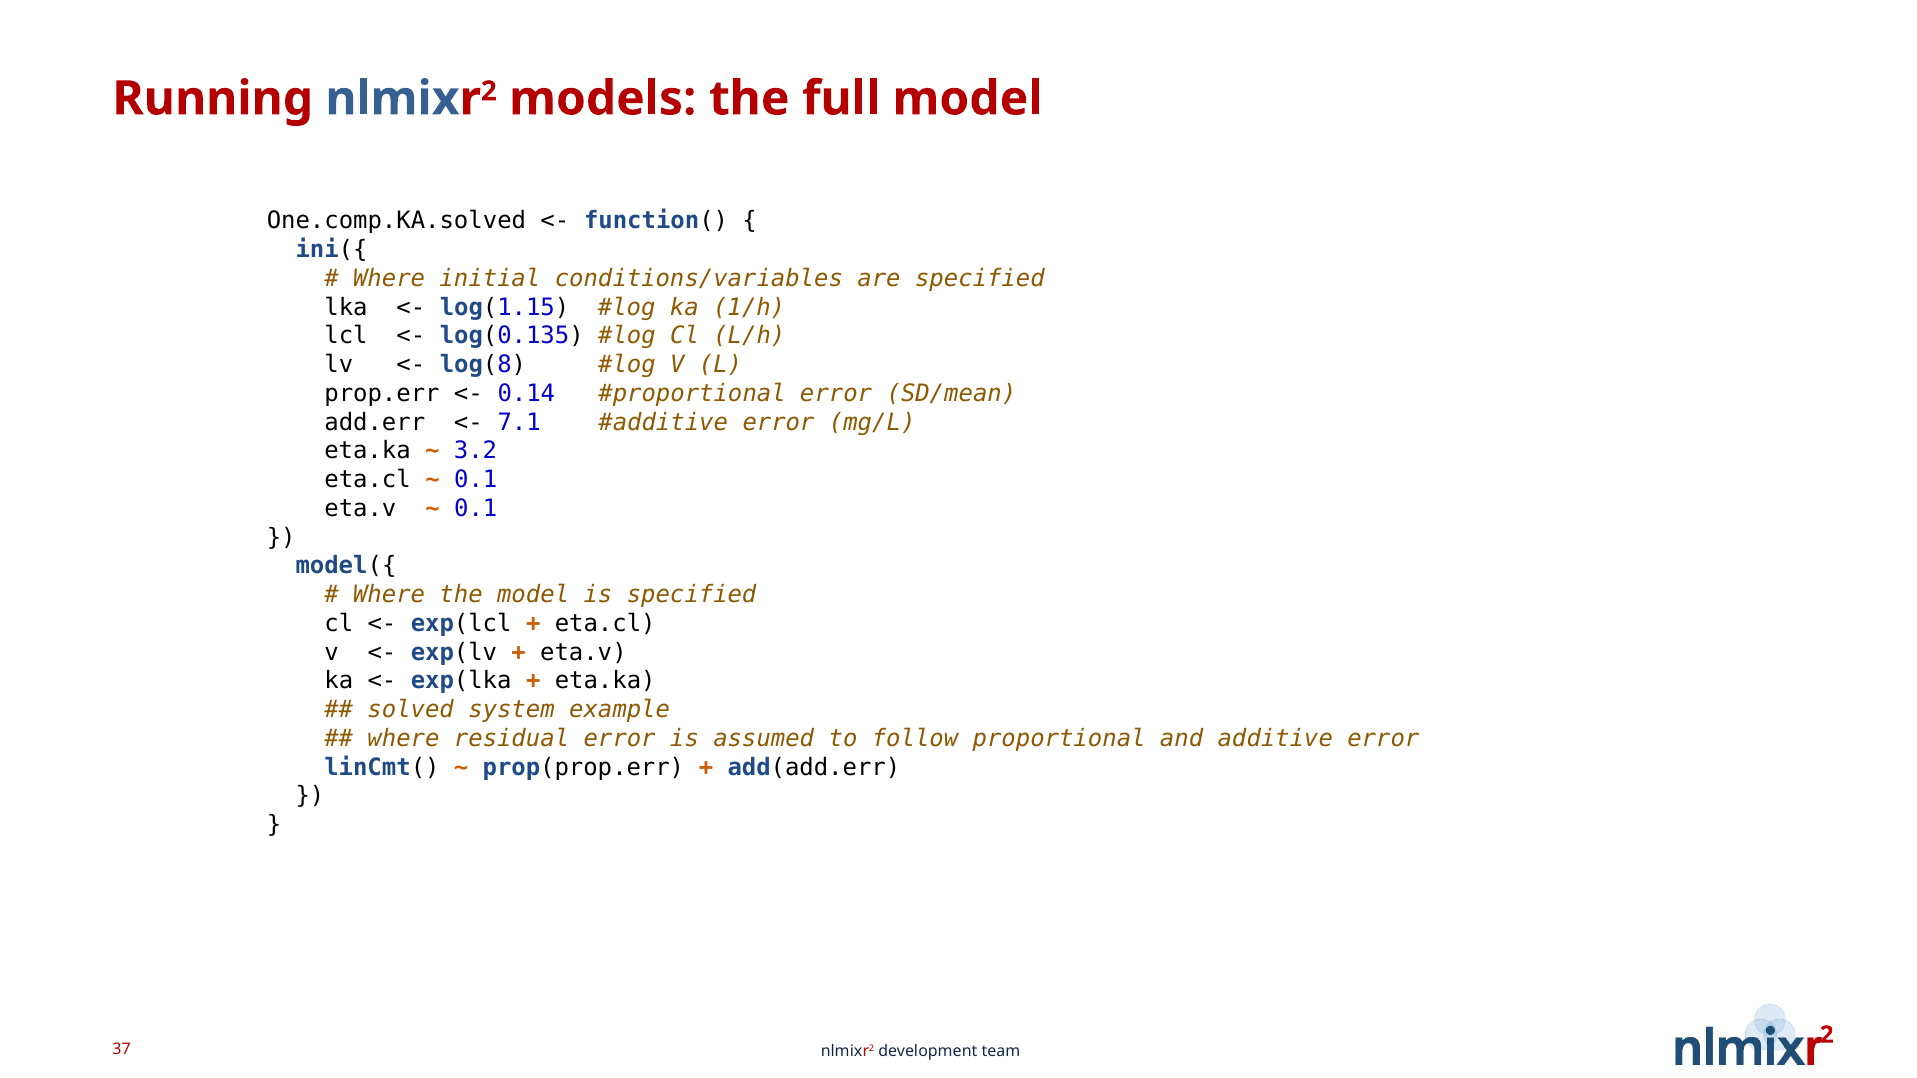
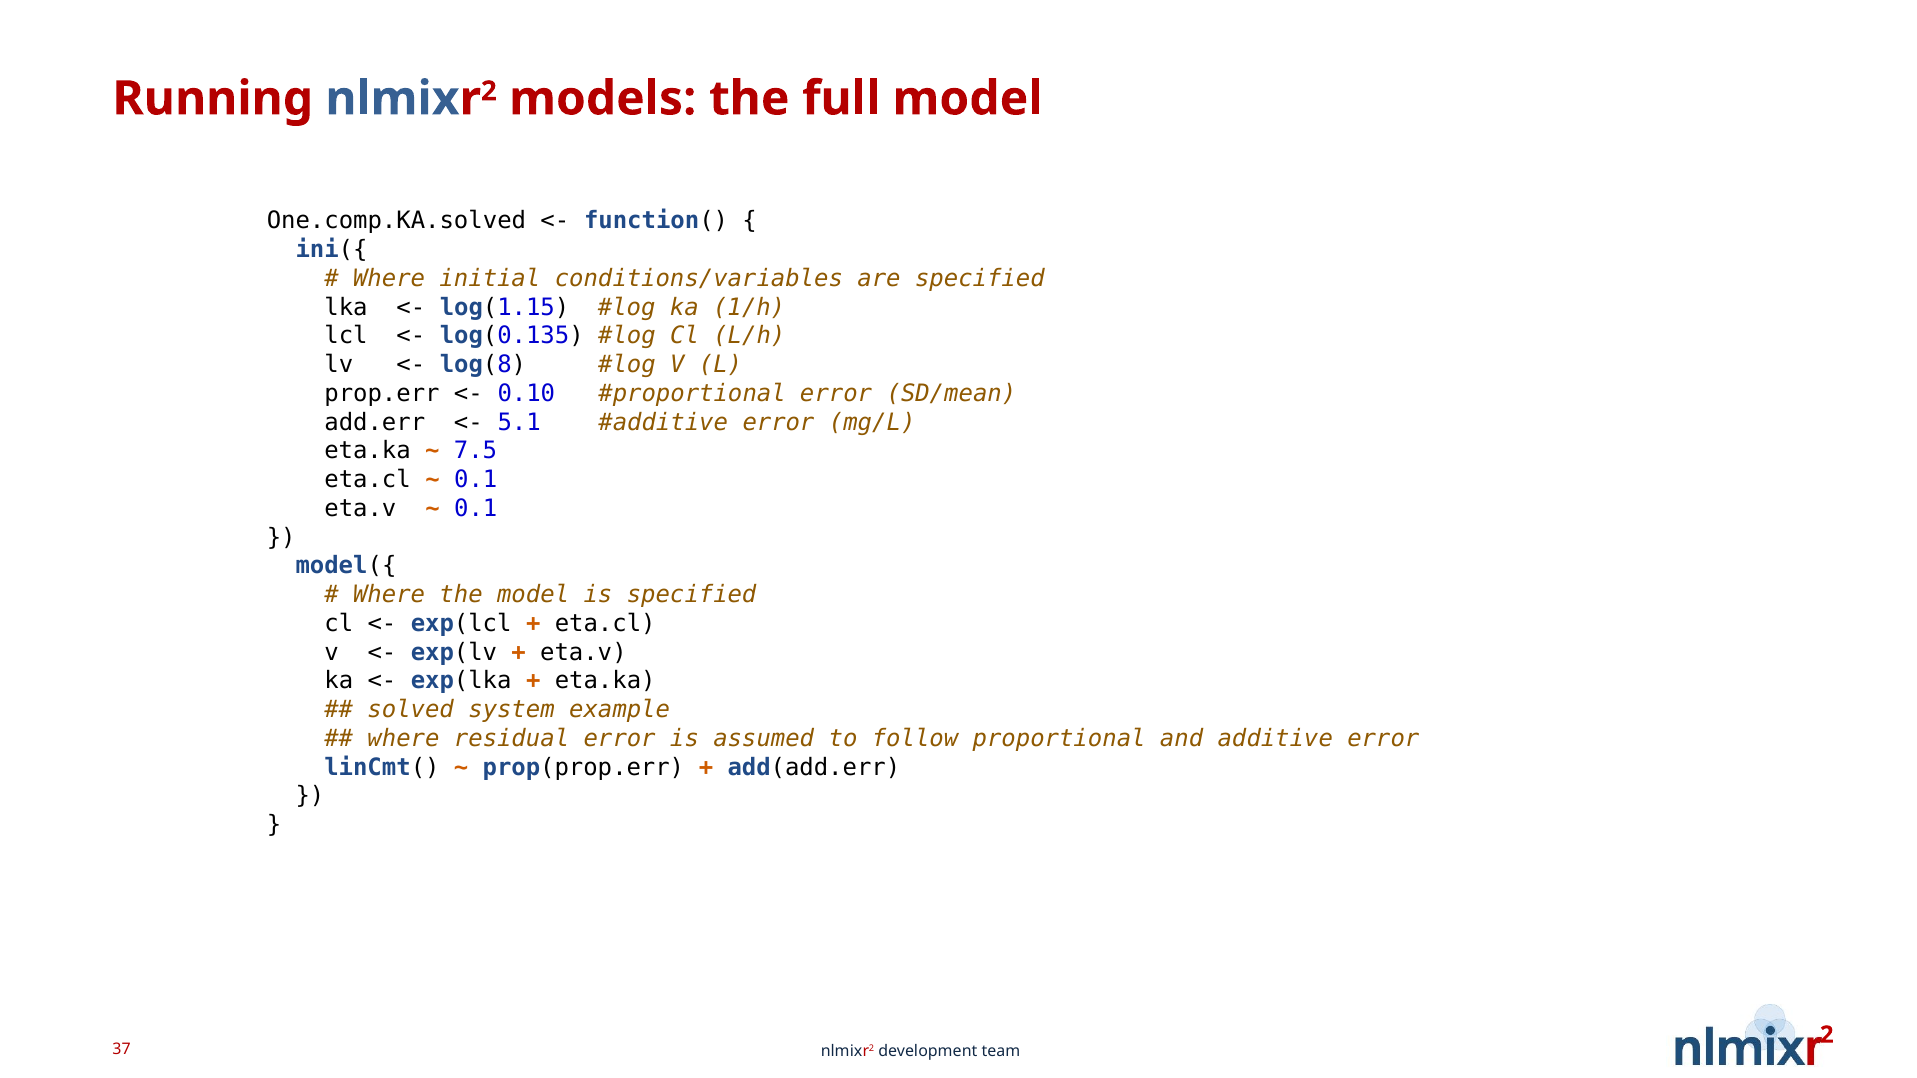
0.14: 0.14 -> 0.10 (526, 394)
7.1: 7.1 -> 5.1 (519, 422)
3.2: 3.2 -> 7.5 (476, 451)
